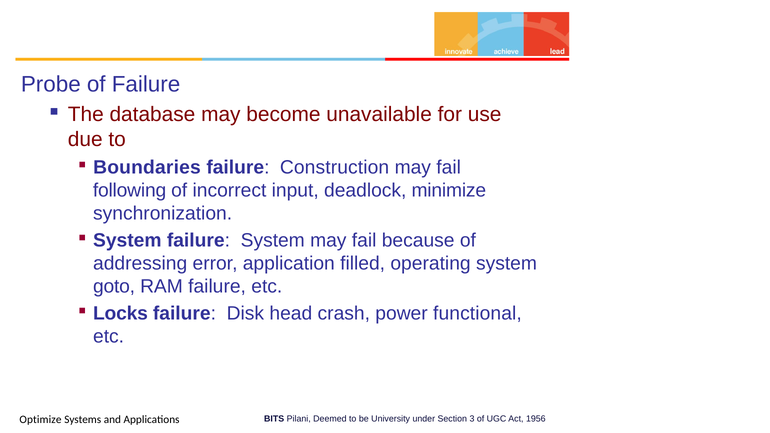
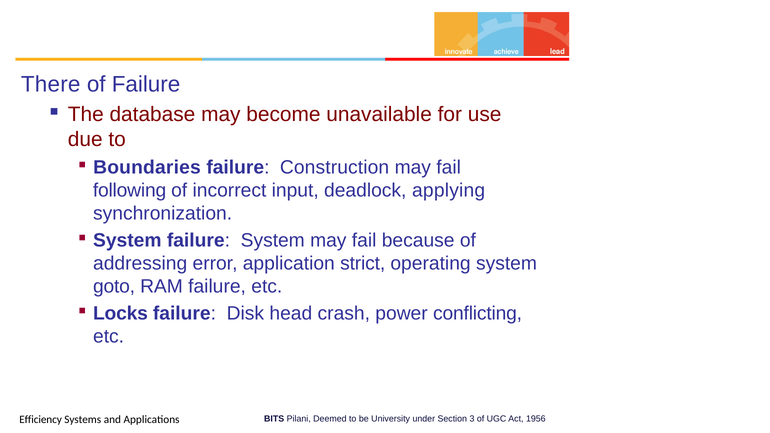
Probe: Probe -> There (51, 84)
minimize: minimize -> applying (449, 190)
filled: filled -> strict (363, 263)
functional: functional -> conflicting (478, 314)
Optimize: Optimize -> Efficiency (41, 419)
